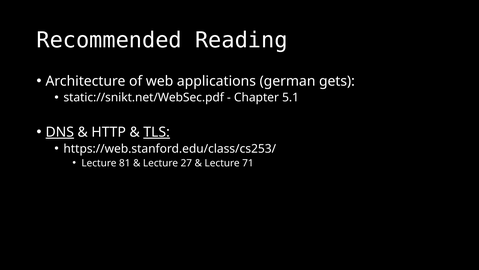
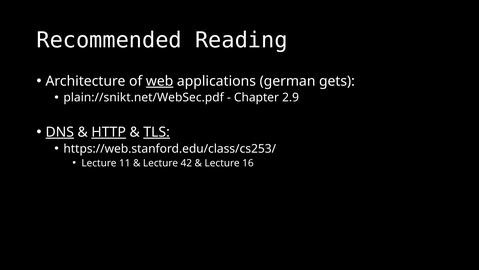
web underline: none -> present (160, 81)
static://snikt.net/WebSec.pdf: static://snikt.net/WebSec.pdf -> plain://snikt.net/WebSec.pdf (144, 97)
5.1: 5.1 -> 2.9 (291, 97)
HTTP underline: none -> present (109, 132)
81: 81 -> 11 (125, 163)
27: 27 -> 42 (186, 163)
71: 71 -> 16 (248, 163)
